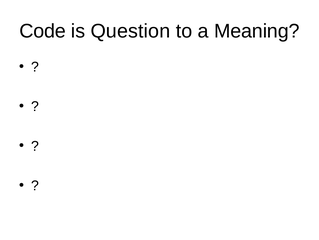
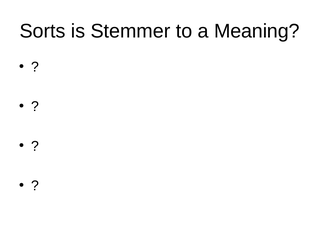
Code: Code -> Sorts (42, 31)
Question: Question -> Stemmer (130, 31)
